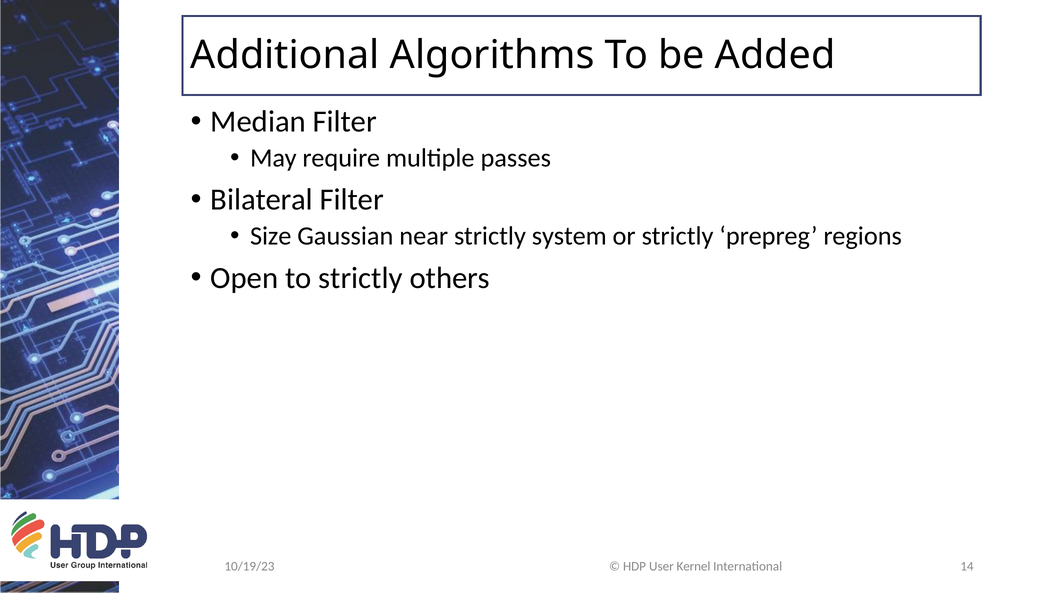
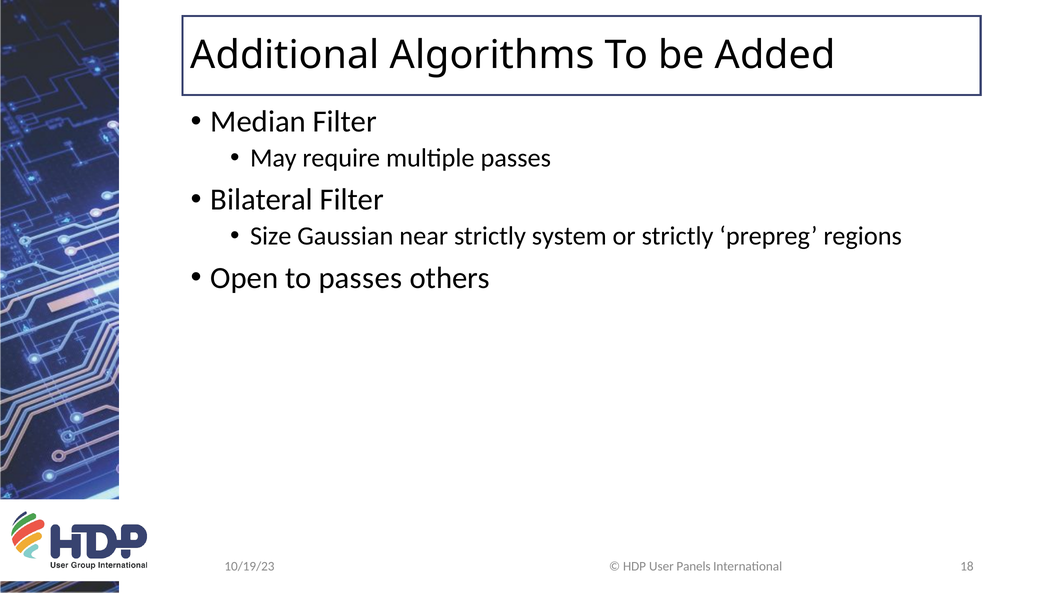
to strictly: strictly -> passes (360, 278)
Kernel: Kernel -> Panels (694, 566)
14: 14 -> 18 (967, 566)
